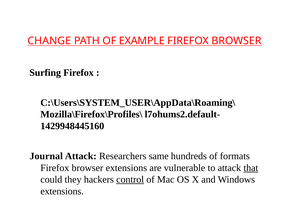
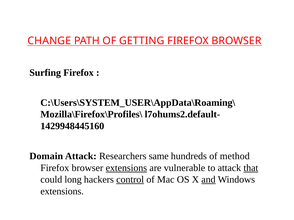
EXAMPLE: EXAMPLE -> GETTING (142, 41)
Journal: Journal -> Domain (46, 156)
formats: formats -> method (235, 156)
extensions underline: none -> present (126, 168)
they: they -> long (73, 180)
and underline: none -> present (208, 180)
